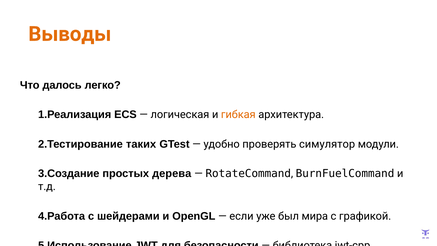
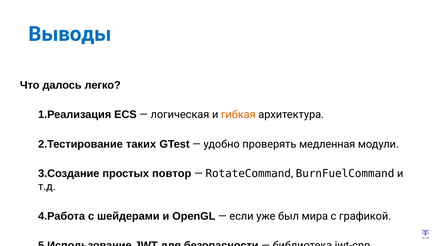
Выводы colour: orange -> blue (70, 34)
симулятор: симулятор -> медленная (327, 144)
дерева: дерева -> повтор (172, 173)
